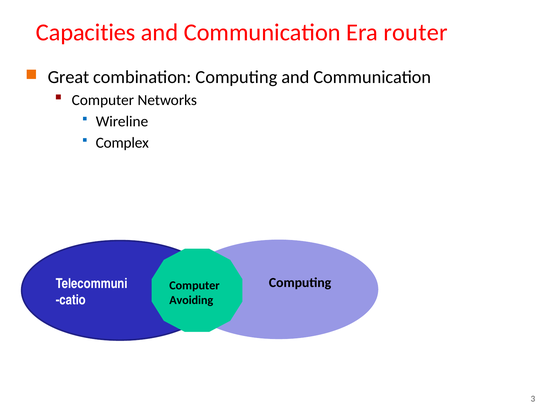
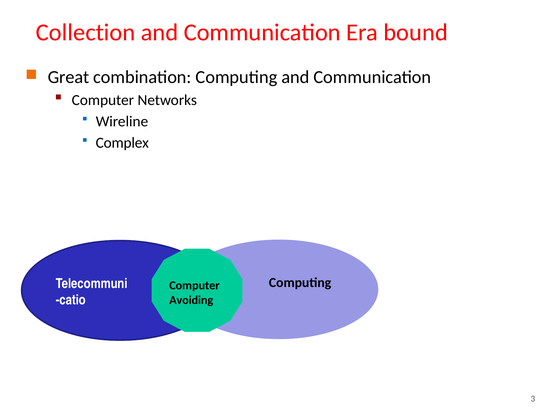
Capacities: Capacities -> Collection (86, 32)
router: router -> bound (416, 32)
